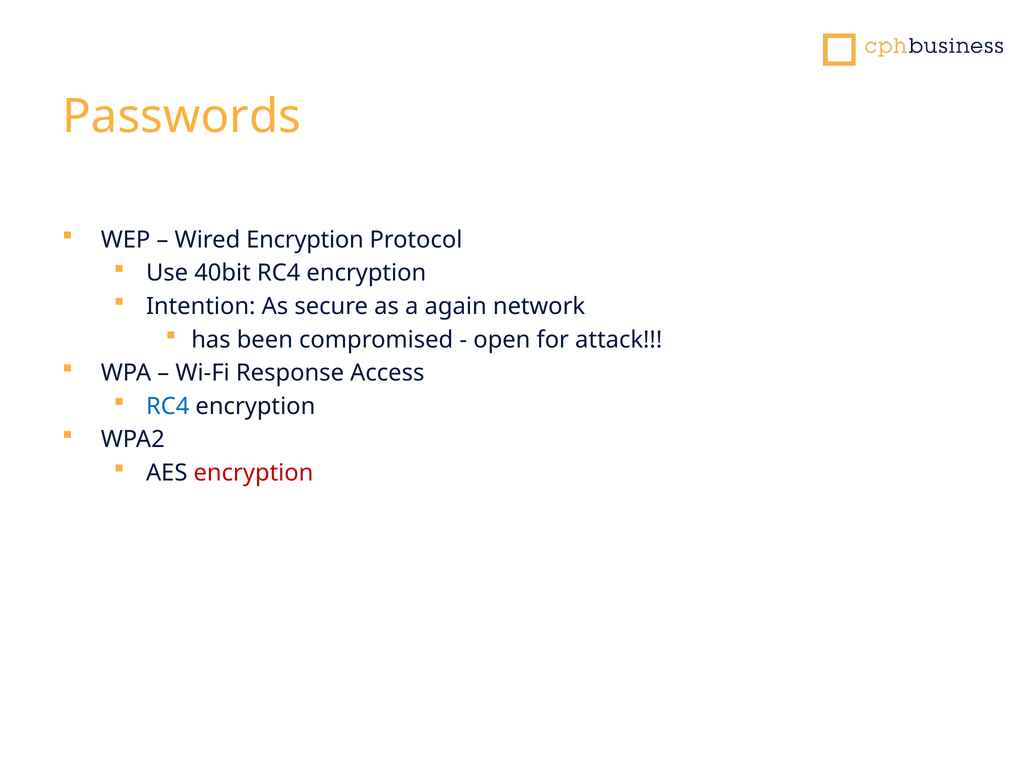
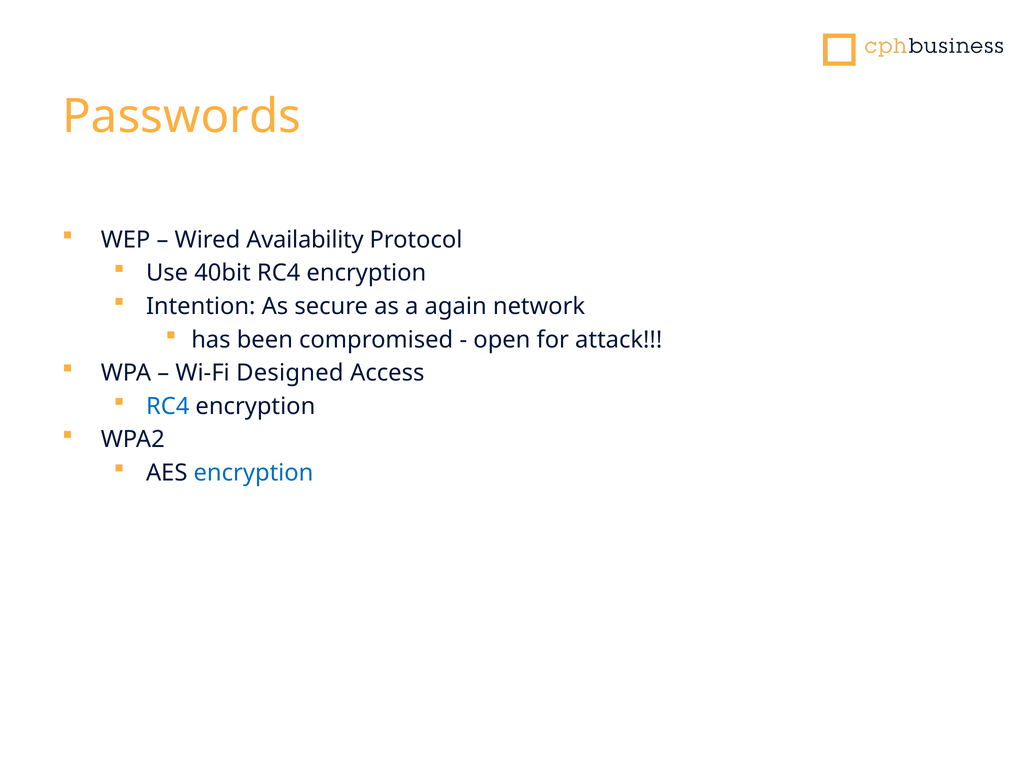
Wired Encryption: Encryption -> Availability (305, 240)
Response: Response -> Designed (290, 373)
encryption colour: red -> blue (253, 473)
